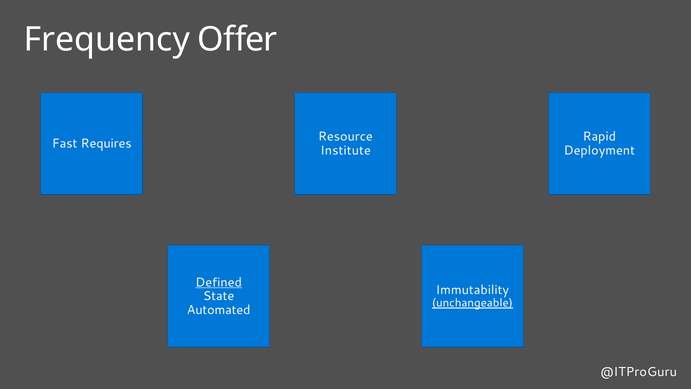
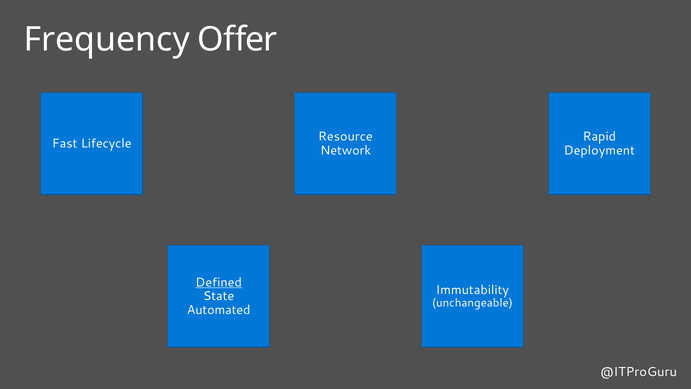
Requires: Requires -> Lifecycle (106, 143)
Institute: Institute -> Network (346, 150)
unchangeable underline: present -> none (472, 303)
